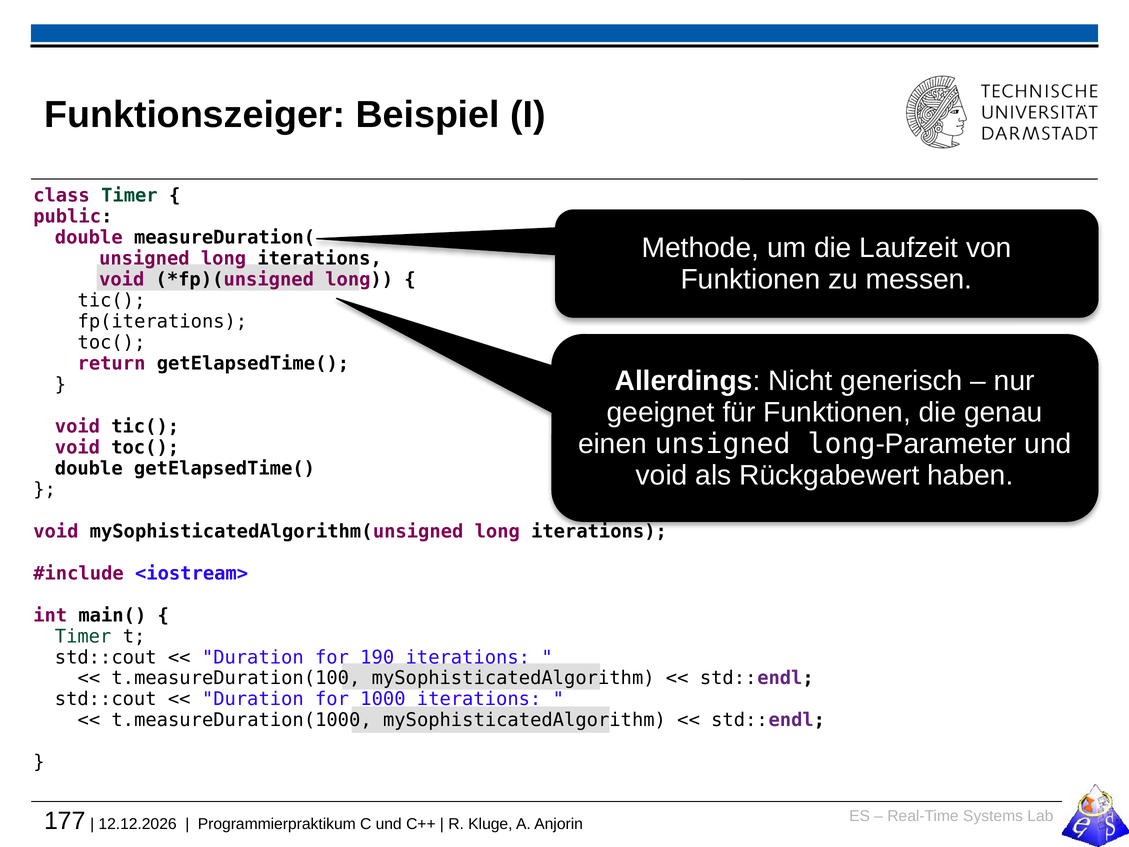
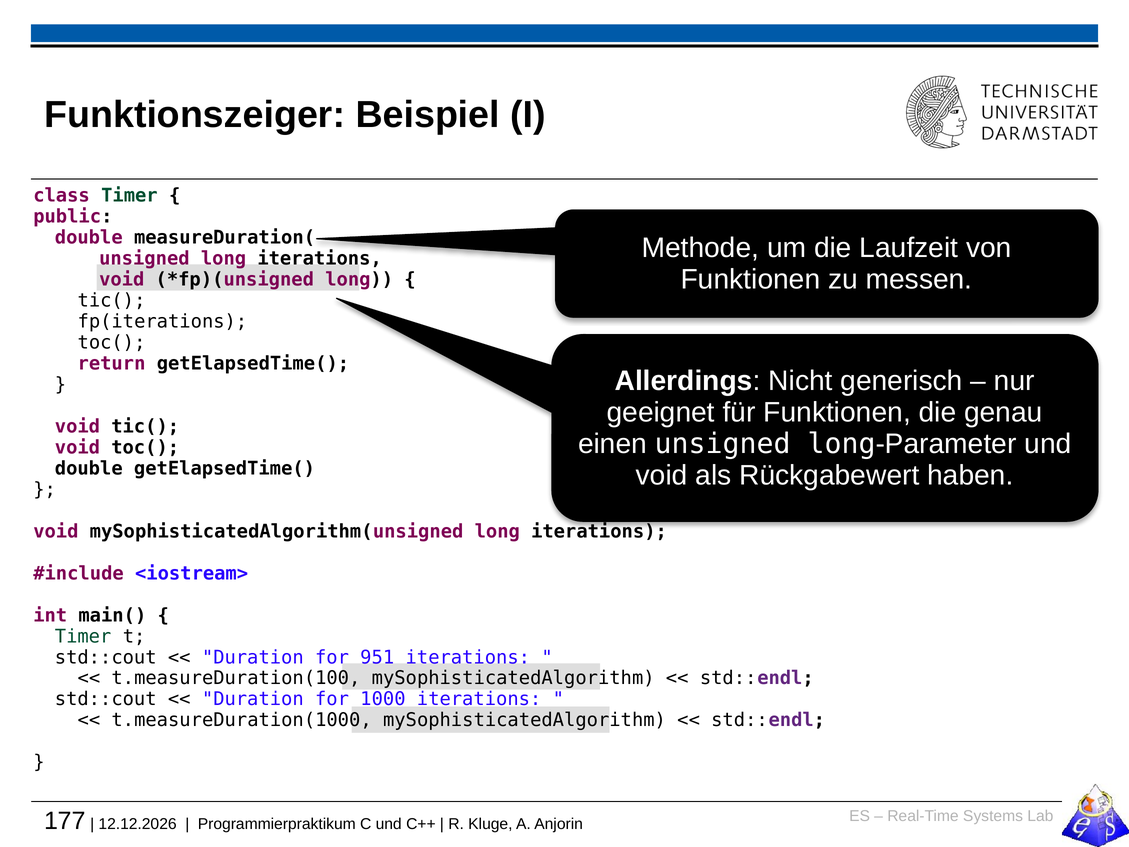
190: 190 -> 951 (377, 657)
